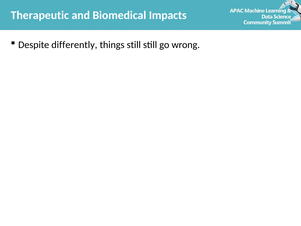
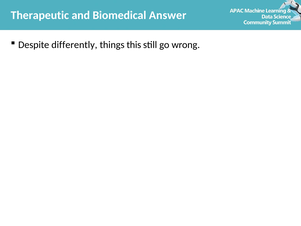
Impacts: Impacts -> Answer (168, 15)
things still: still -> this (134, 45)
